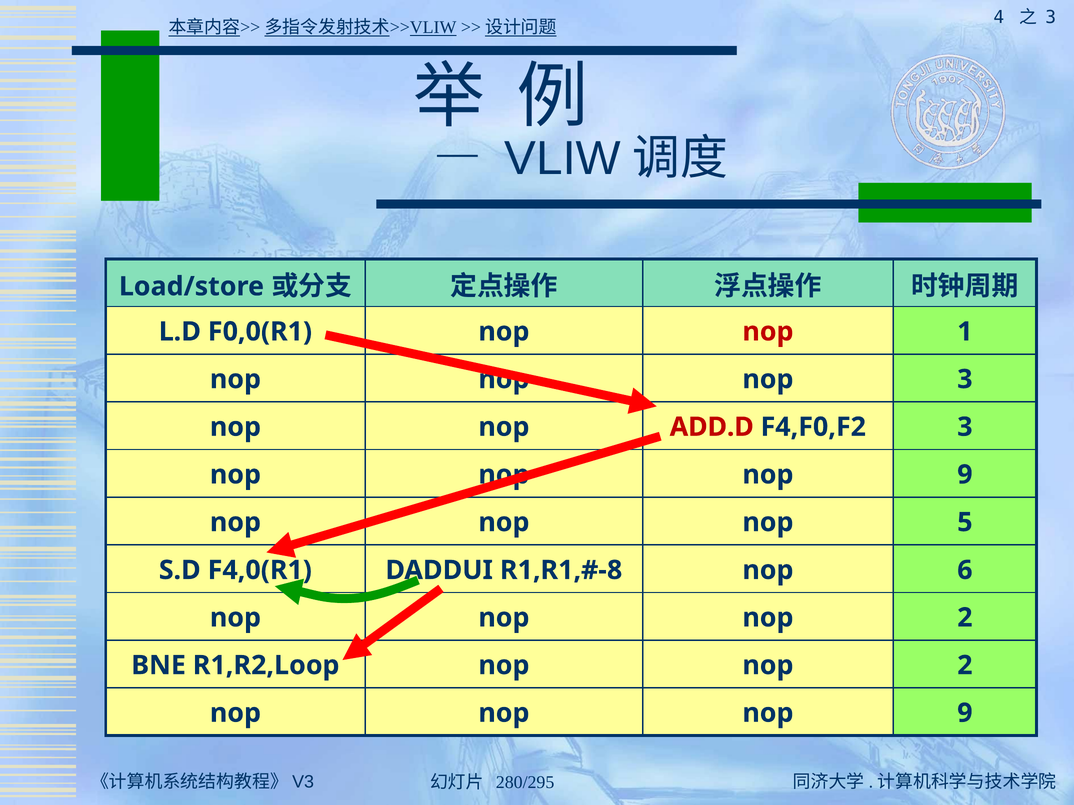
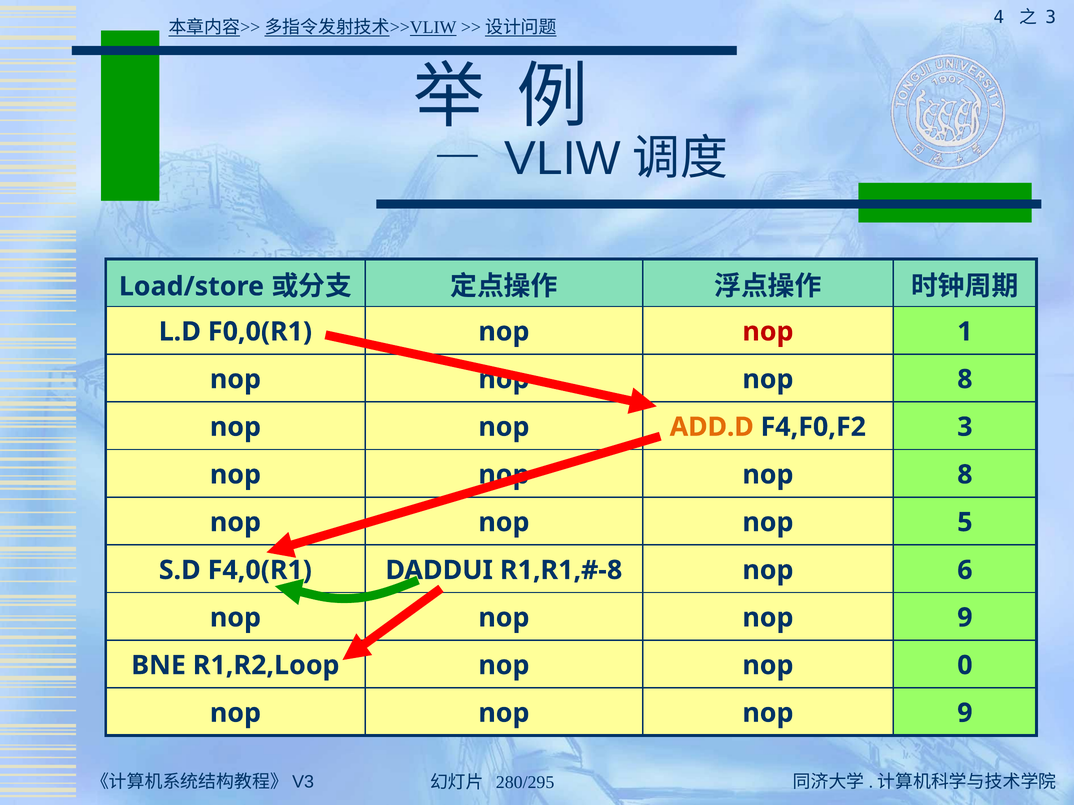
3: 3 -> 8 (965, 380)
ADD.D colour: red -> orange (712, 427)
9: 9 -> 8 (965, 475)
2: 2 -> 9 (965, 618)
R1,R2,Loop nop nop 2: 2 -> 0 (965, 666)
